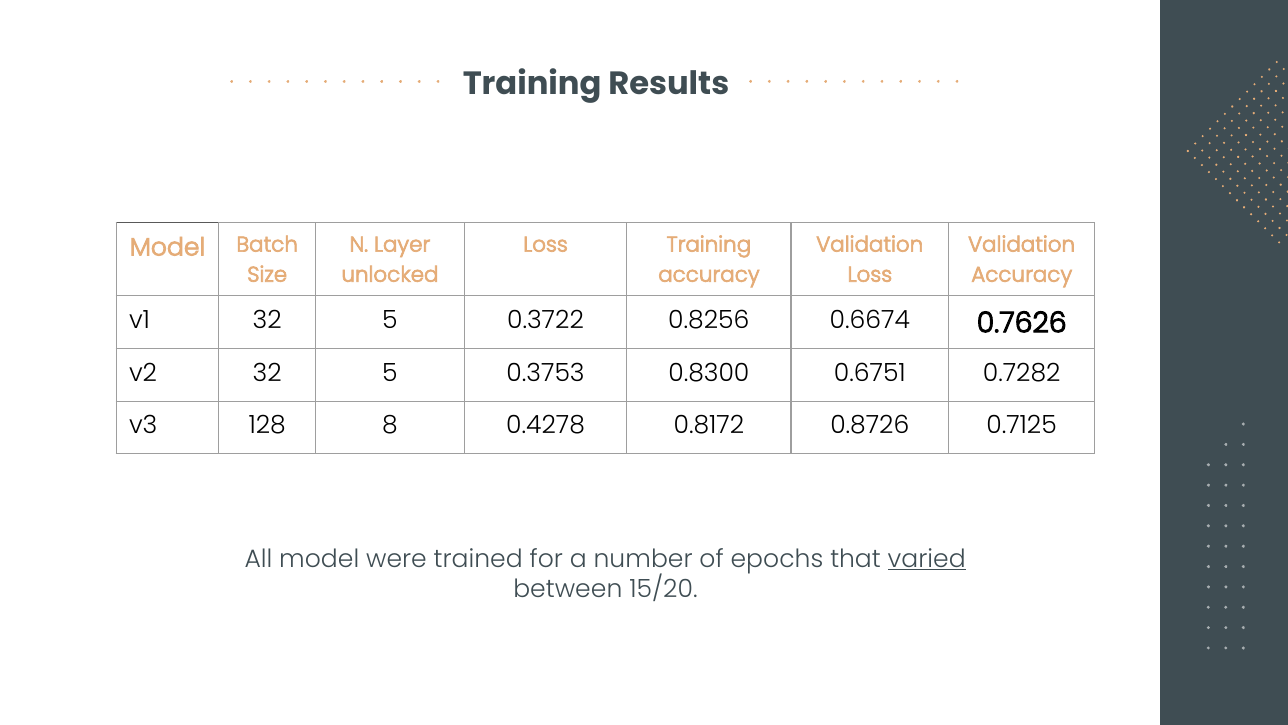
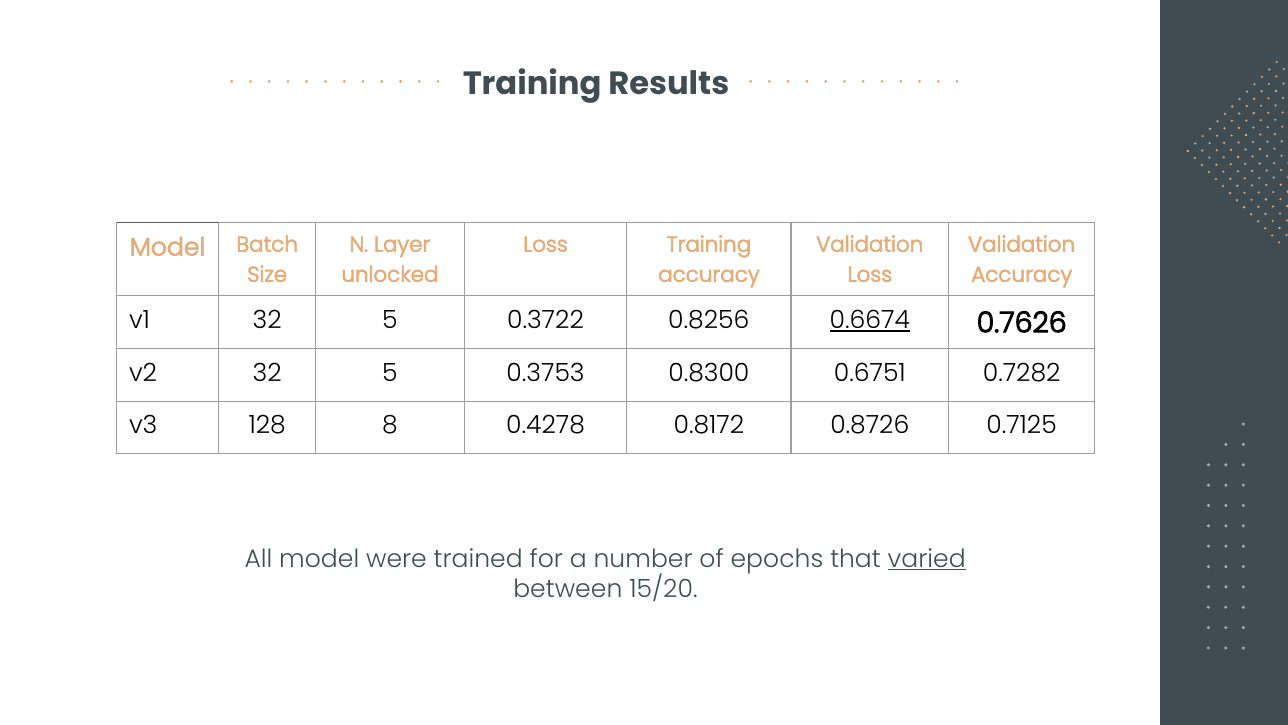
0.6674 underline: none -> present (870, 320)
